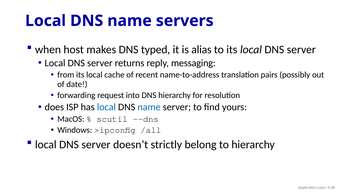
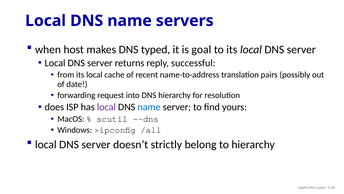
alias: alias -> goal (201, 49)
messaging: messaging -> successful (193, 63)
local colour: blue -> purple (106, 107)
